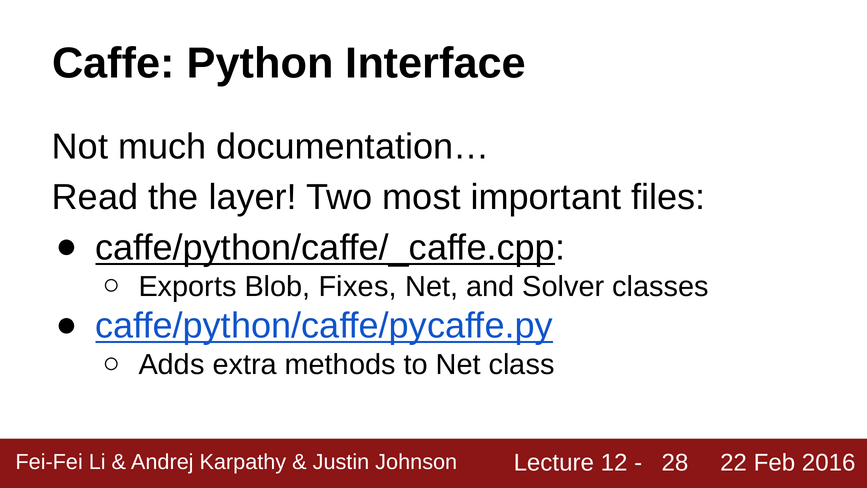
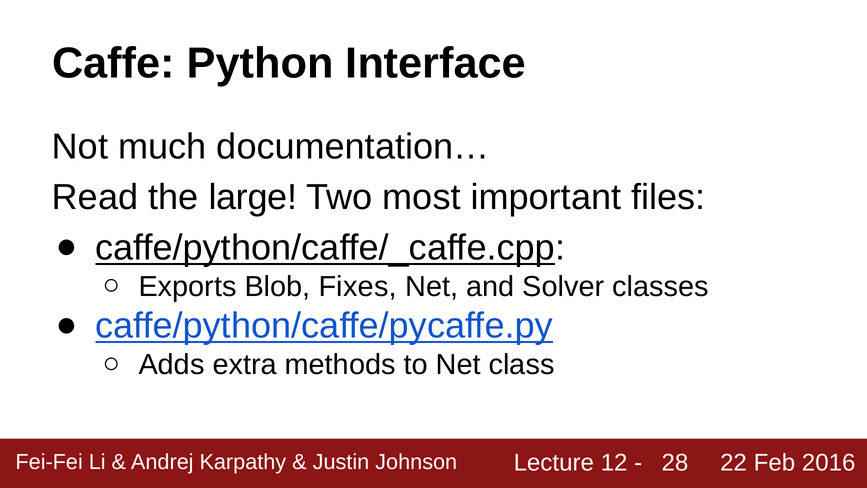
layer: layer -> large (253, 197)
